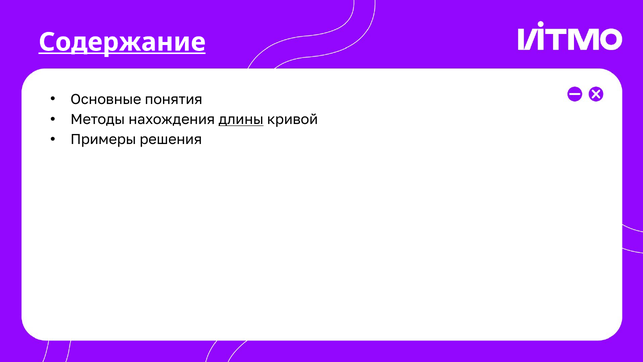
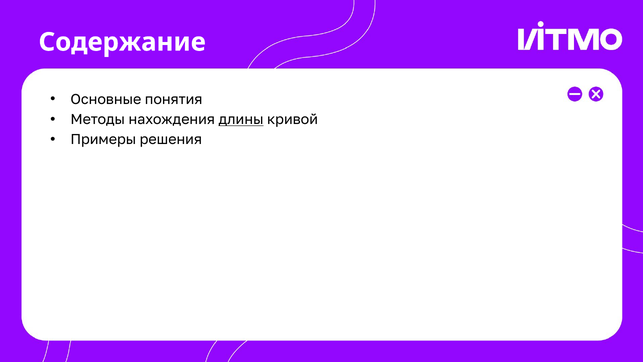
Содержание underline: present -> none (122, 42)
